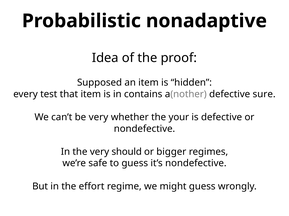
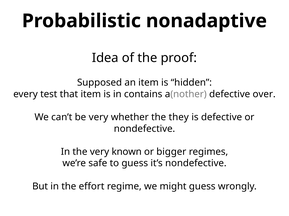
sure: sure -> over (264, 94)
your: your -> they (179, 118)
should: should -> known (127, 152)
